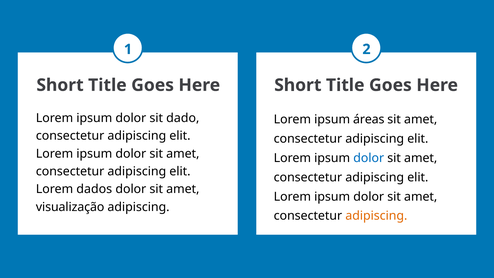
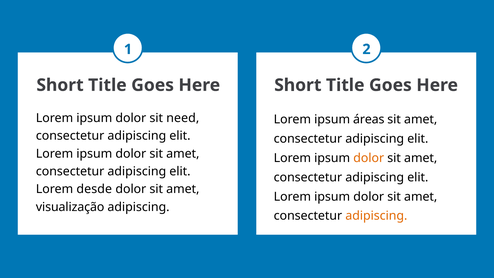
dado: dado -> need (183, 118)
dolor colour: blue -> orange (369, 158)
dados: dados -> desde (94, 189)
